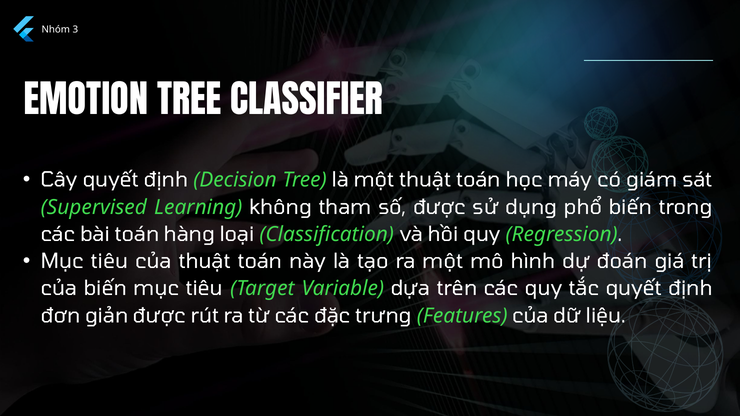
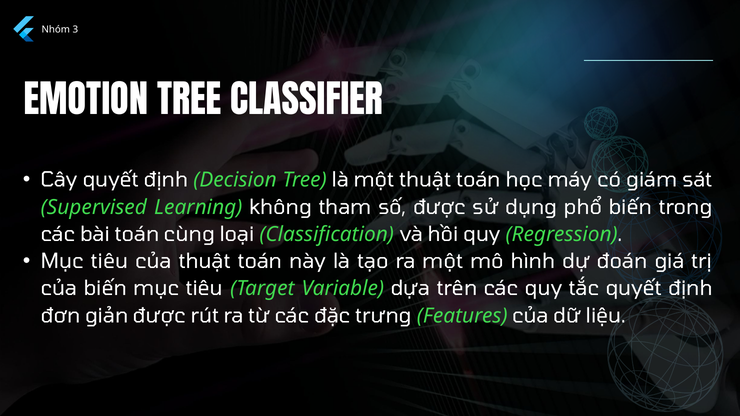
hàng: hàng -> cùng (189, 234)
